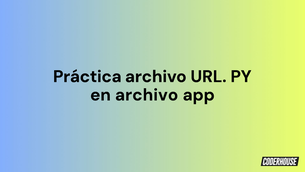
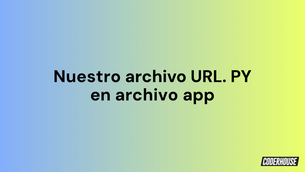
Práctica: Práctica -> Nuestro (87, 76)
